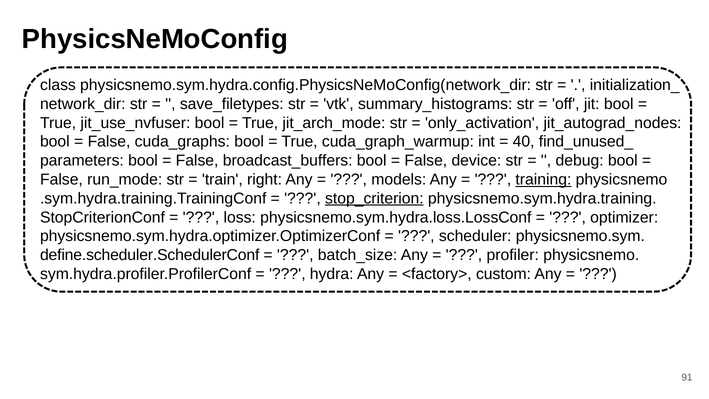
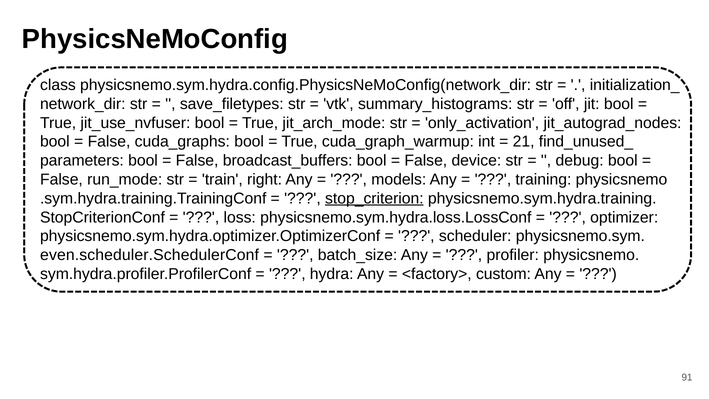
40: 40 -> 21 (524, 142)
training underline: present -> none (543, 179)
define.scheduler.SchedulerConf: define.scheduler.SchedulerConf -> even.scheduler.SchedulerConf (150, 255)
